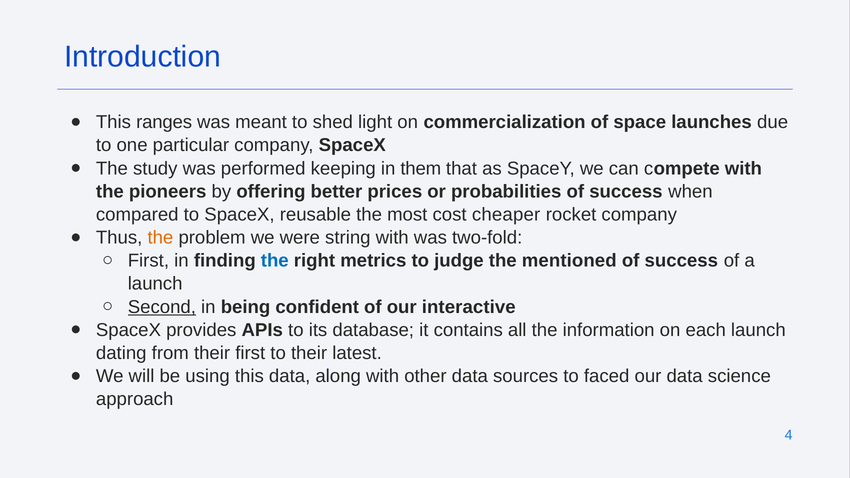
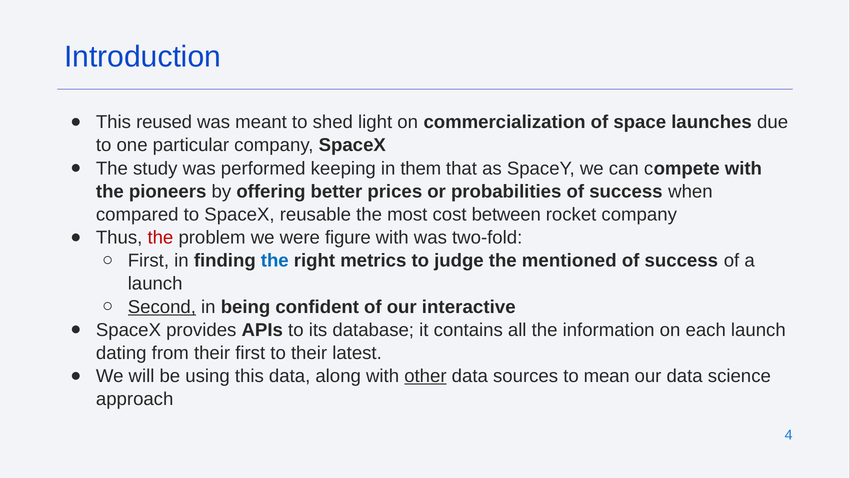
ranges: ranges -> reused (164, 122)
cheaper: cheaper -> between (506, 215)
the colour: orange -> red (160, 238)
string: string -> figure (348, 238)
other underline: none -> present (425, 376)
faced: faced -> mean (607, 376)
